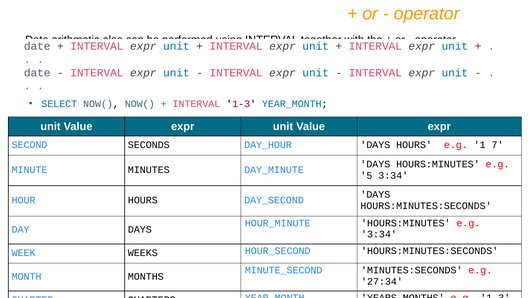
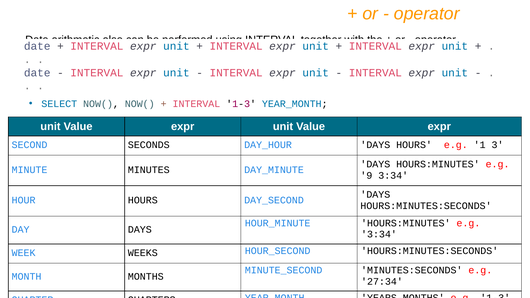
7: 7 -> 3 (498, 145)
5: 5 -> 9 (366, 176)
